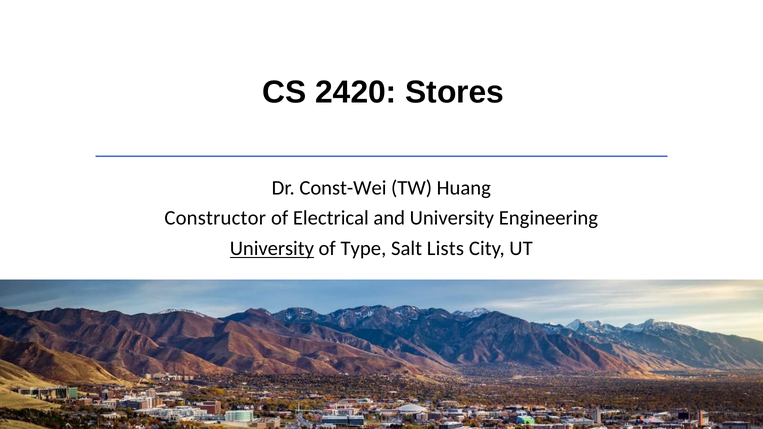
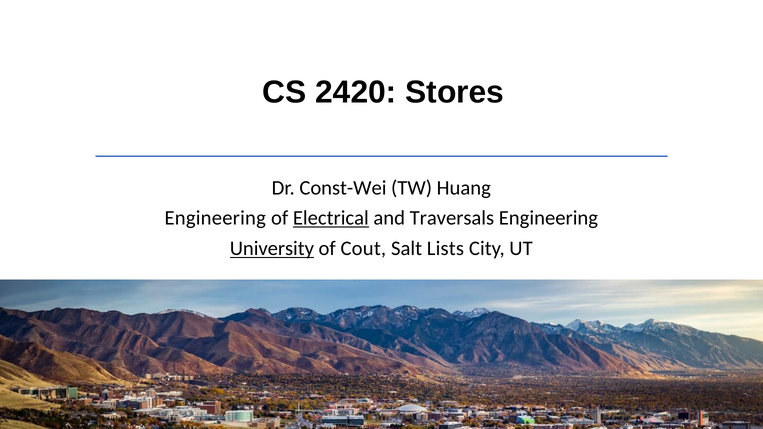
Constructor: Constructor -> Engineering (215, 218)
Electrical underline: none -> present (331, 218)
and University: University -> Traversals (452, 218)
Type: Type -> Cout (363, 249)
